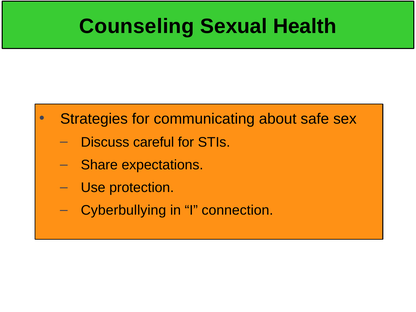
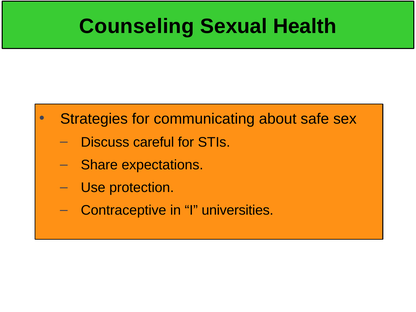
Cyberbullying: Cyberbullying -> Contraceptive (124, 210)
connection: connection -> universities (238, 210)
